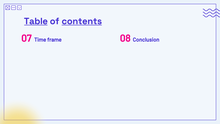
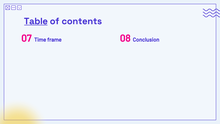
contents underline: present -> none (82, 21)
